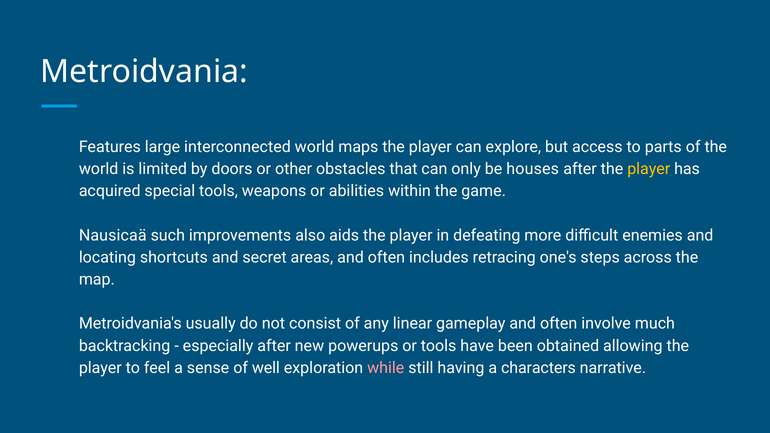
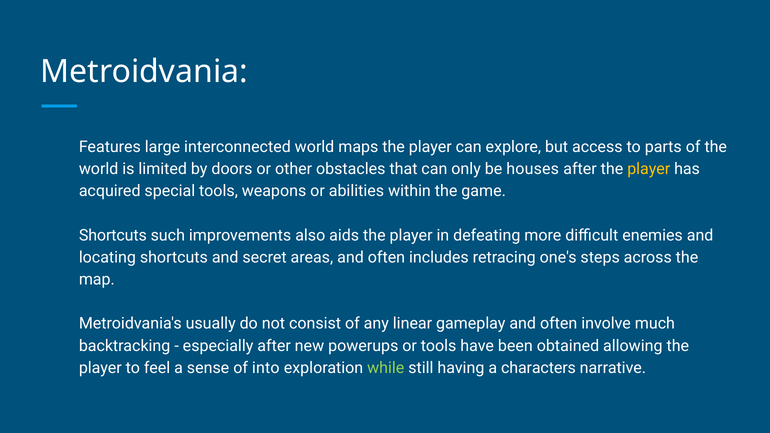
Nausicaä: Nausicaä -> Shortcuts (113, 235)
well: well -> into (266, 368)
while colour: pink -> light green (386, 368)
